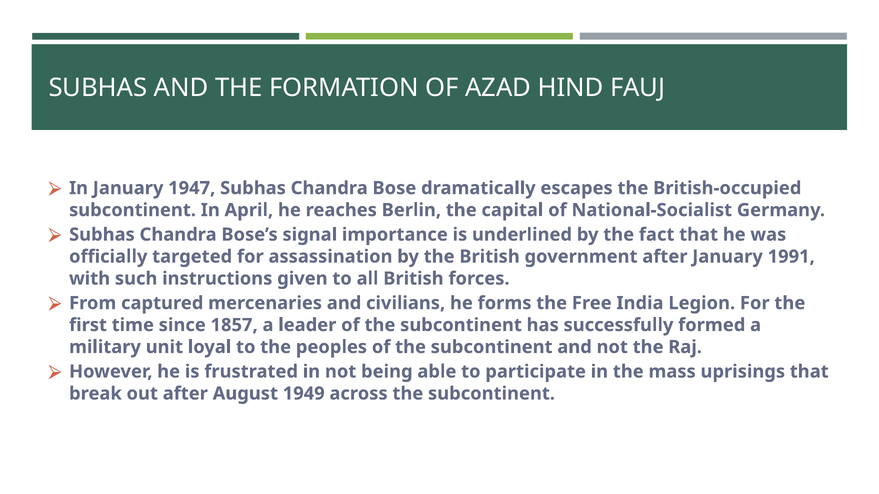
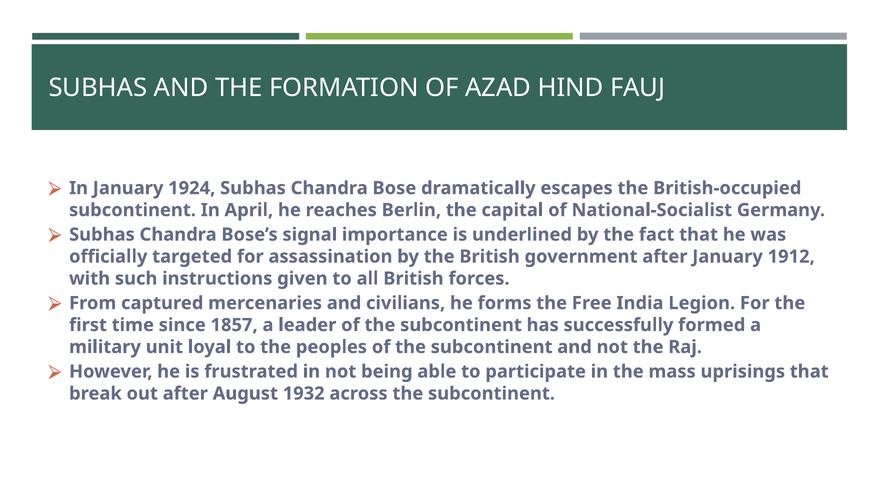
1947: 1947 -> 1924 (192, 188)
1991: 1991 -> 1912 (791, 257)
1949: 1949 -> 1932 (304, 394)
